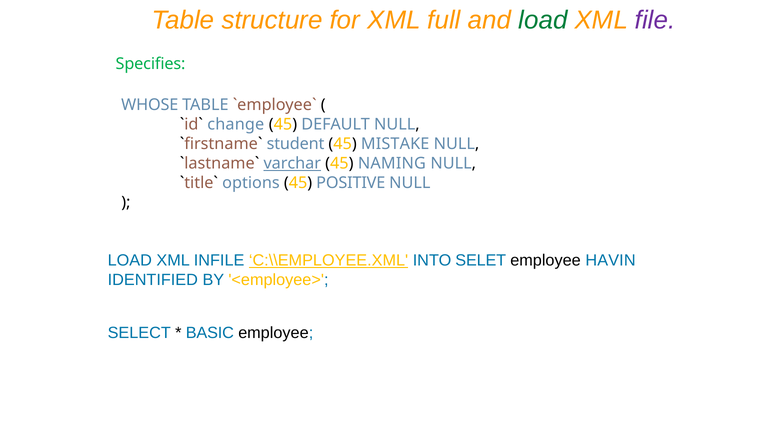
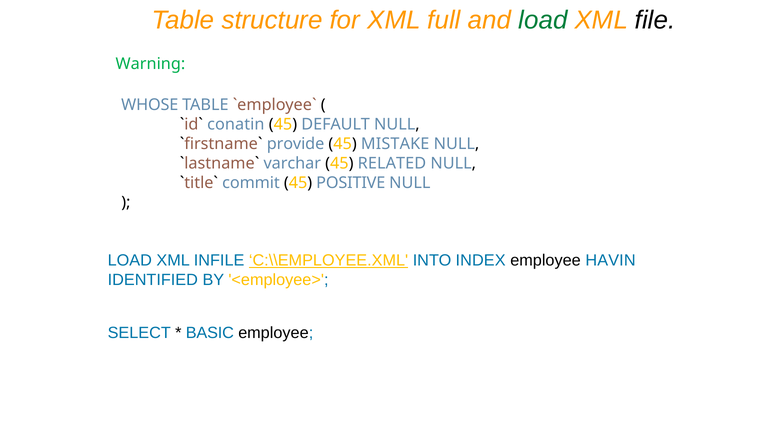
file colour: purple -> black (655, 20)
Specifies: Specifies -> Warning (150, 64)
change: change -> conatin (236, 125)
student: student -> provide (296, 144)
varchar underline: present -> none (292, 163)
NAMING: NAMING -> RELATED (392, 163)
options: options -> commit (251, 183)
SELET: SELET -> INDEX (481, 261)
